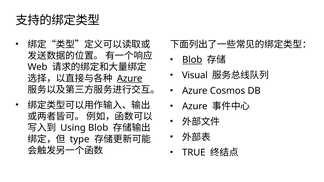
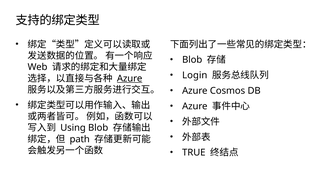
Blob underline: present -> none (192, 60)
Visual: Visual -> Login (195, 75)
type: type -> path (80, 139)
